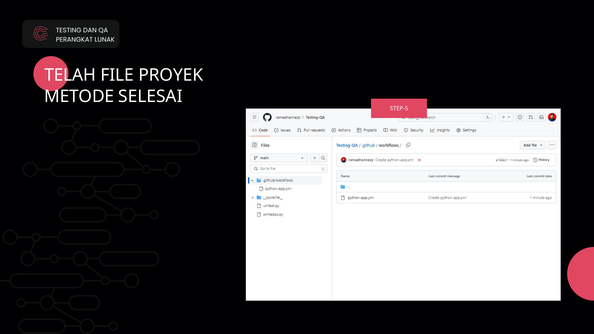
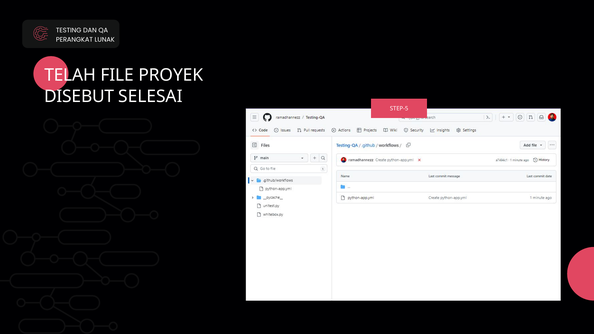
METODE: METODE -> DISEBUT (79, 96)
